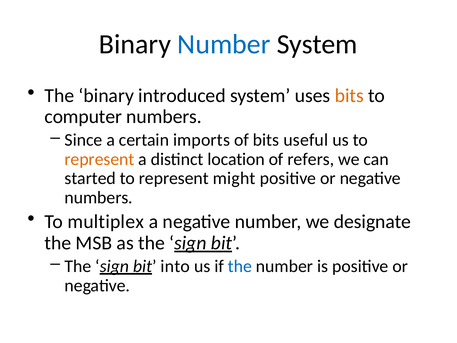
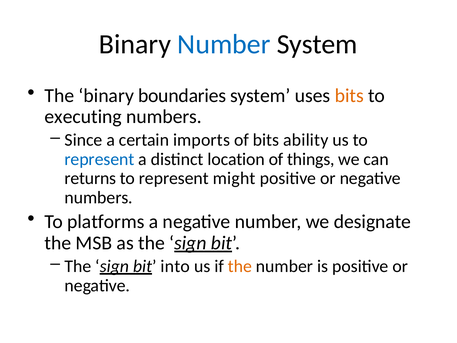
introduced: introduced -> boundaries (182, 95)
computer: computer -> executing (83, 117)
useful: useful -> ability (306, 140)
represent colour: orange -> blue (99, 159)
refers: refers -> things (311, 159)
started: started -> returns (90, 178)
multiplex: multiplex -> platforms (106, 222)
the colour: blue -> orange (240, 266)
